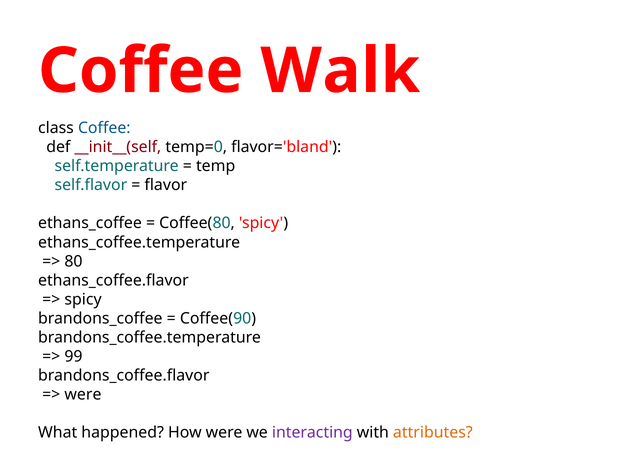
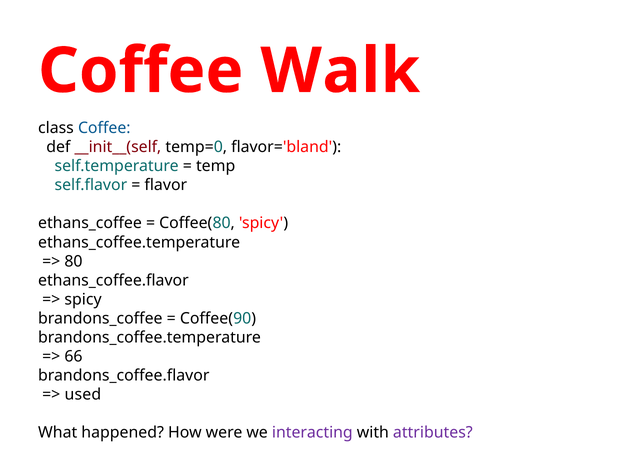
99: 99 -> 66 (74, 357)
were: were -> used (83, 395)
attributes colour: orange -> purple (433, 433)
